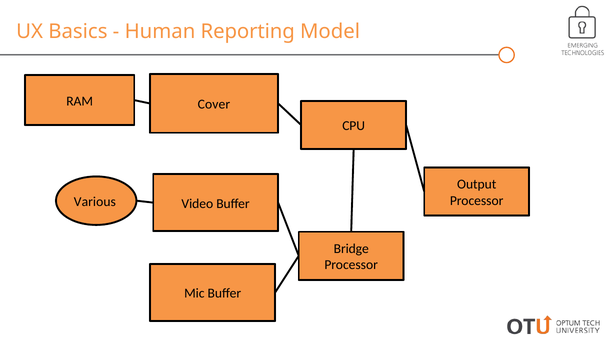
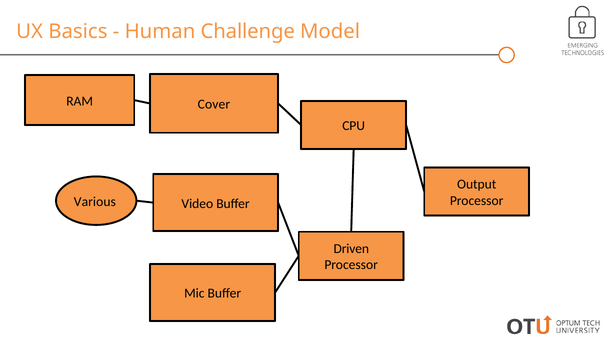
Reporting: Reporting -> Challenge (248, 31)
Bridge: Bridge -> Driven (351, 248)
